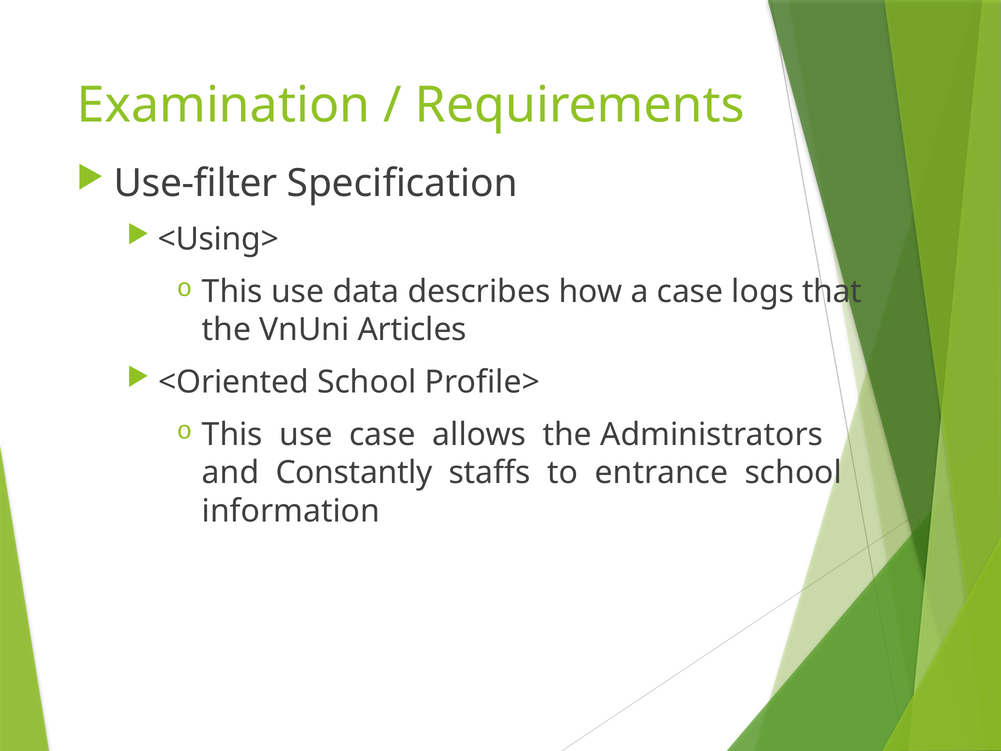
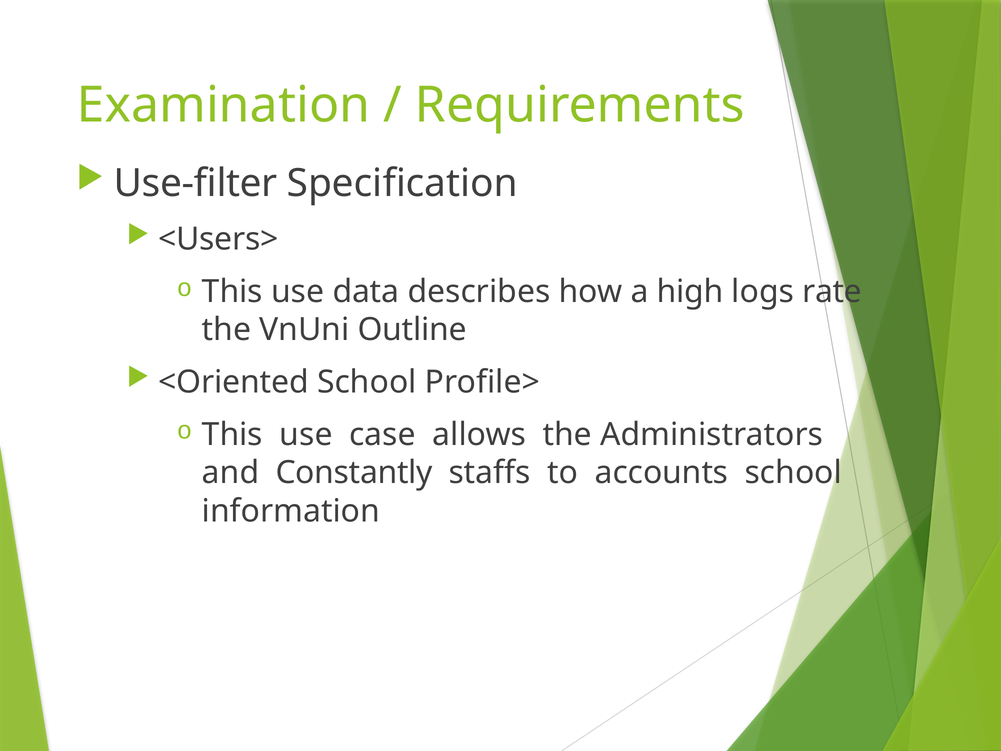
<Using>: <Using> -> <Users> (218, 239)
a case: case -> high (690, 291)
that: that -> rate (832, 291)
Articles: Articles -> Outline (412, 330)
entrance: entrance -> accounts (662, 473)
